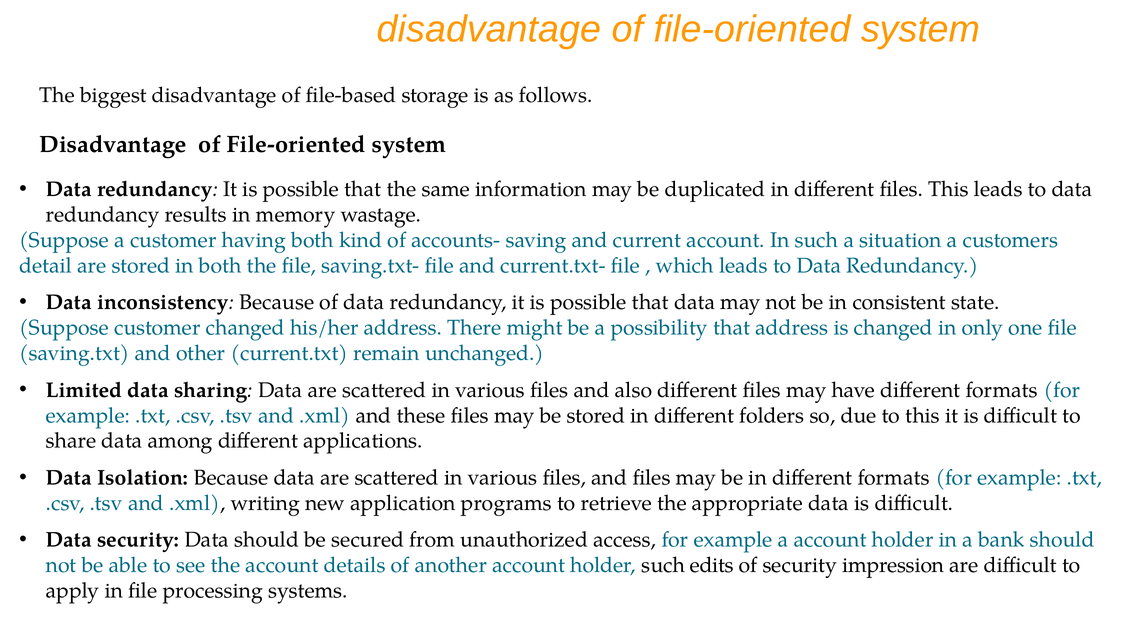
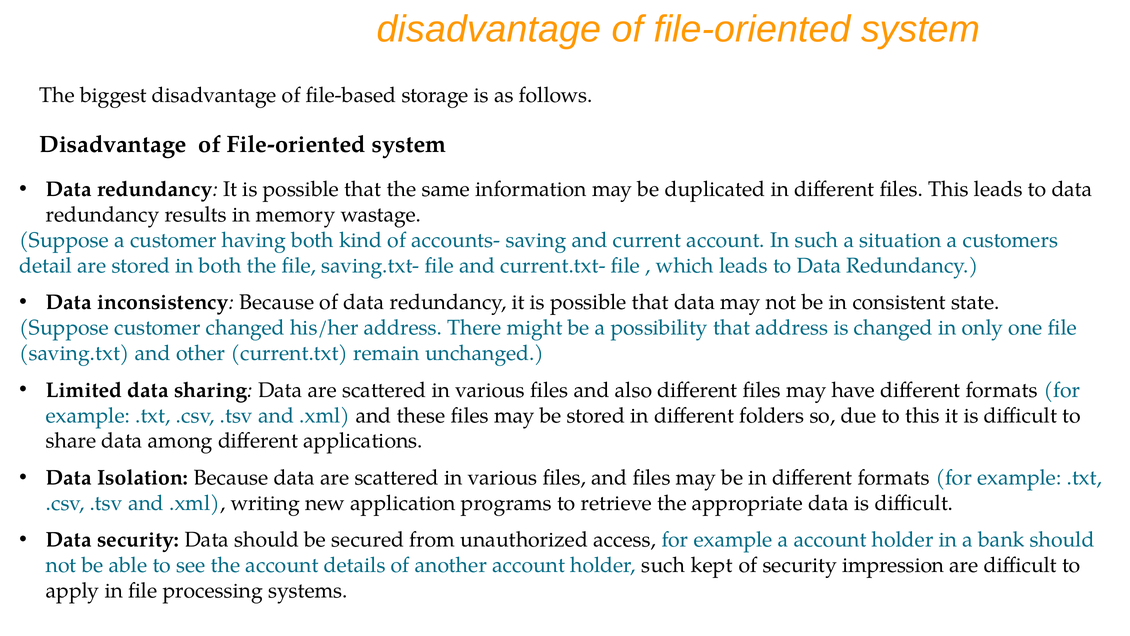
edits: edits -> kept (712, 565)
